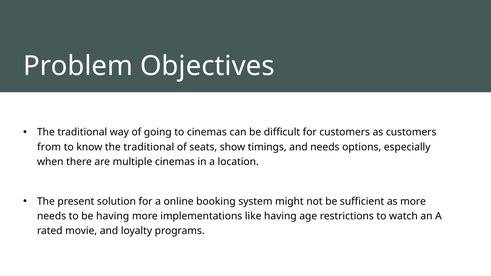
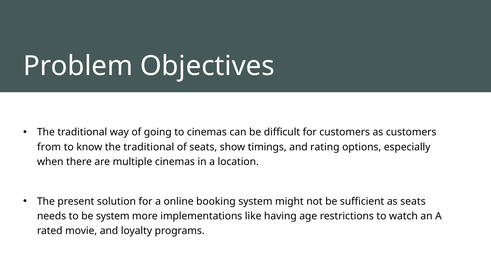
and needs: needs -> rating (325, 147)
as more: more -> seats (413, 202)
be having: having -> system (113, 216)
